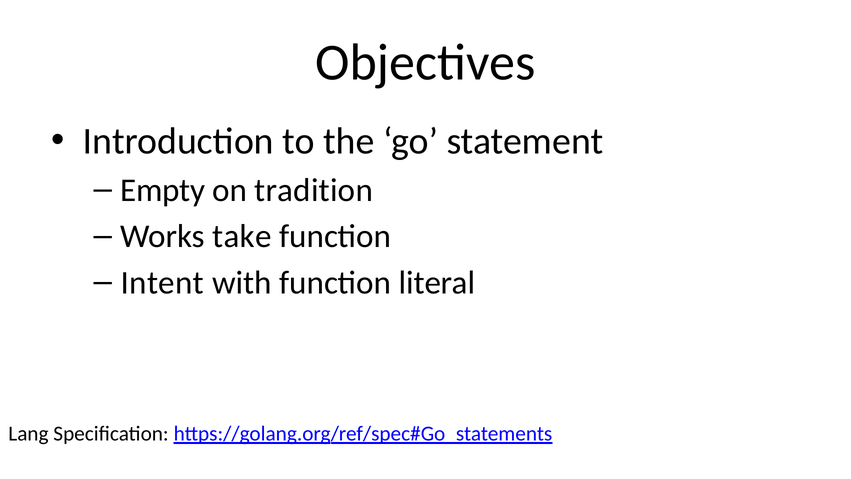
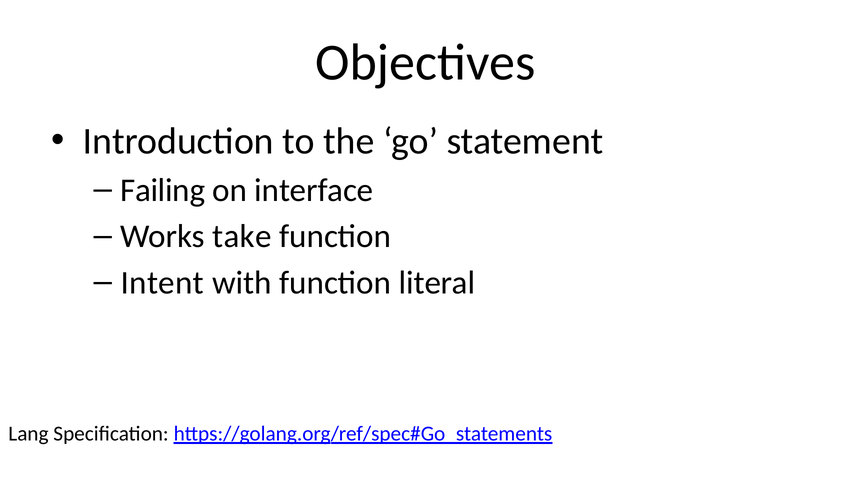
Empty: Empty -> Failing (163, 190)
tradition: tradition -> interface (314, 190)
